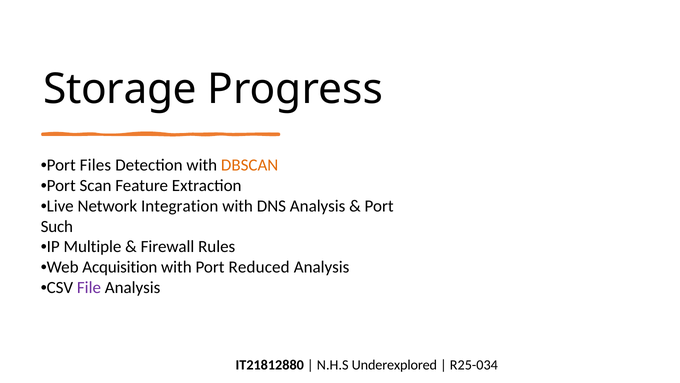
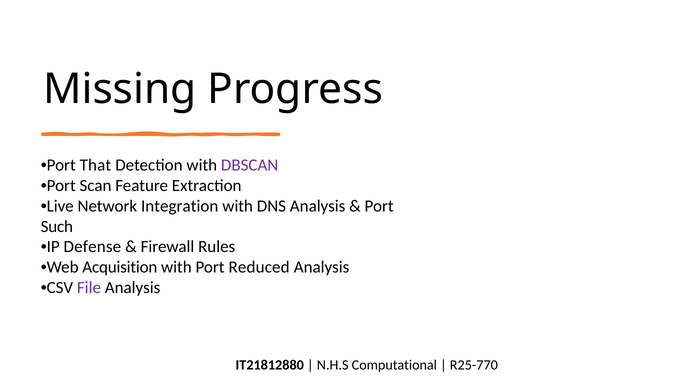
Storage: Storage -> Missing (120, 89)
Files: Files -> That (95, 165)
DBSCAN colour: orange -> purple (250, 165)
Multiple: Multiple -> Defense (92, 246)
Underexplored: Underexplored -> Computational (394, 364)
R25-034: R25-034 -> R25-770 (474, 364)
